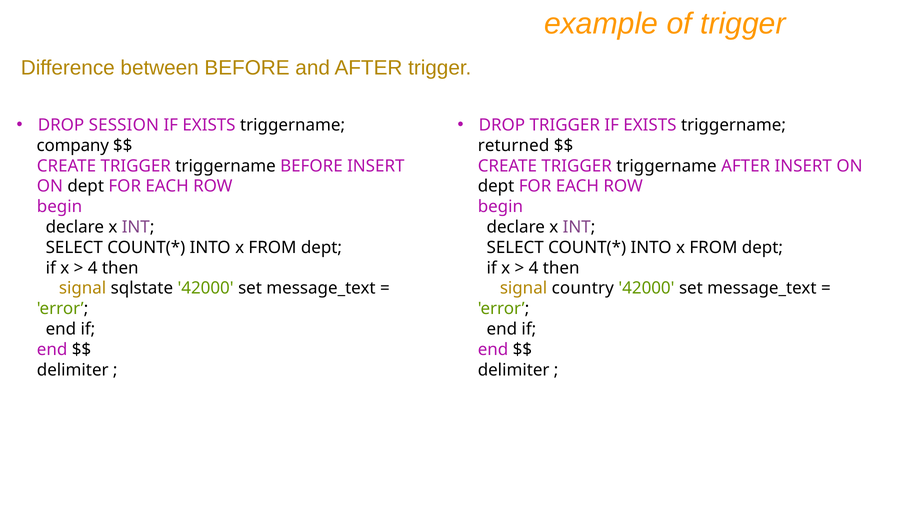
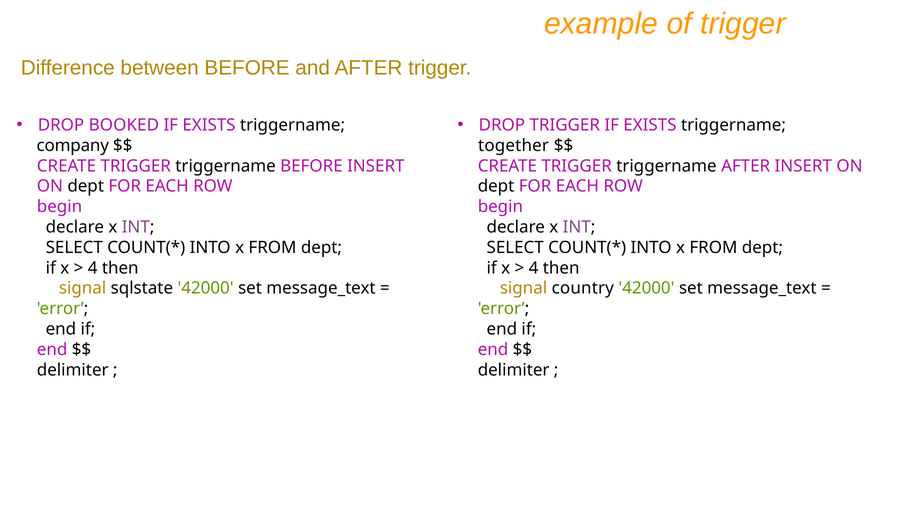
SESSION: SESSION -> BOOKED (124, 125)
returned: returned -> together (514, 145)
